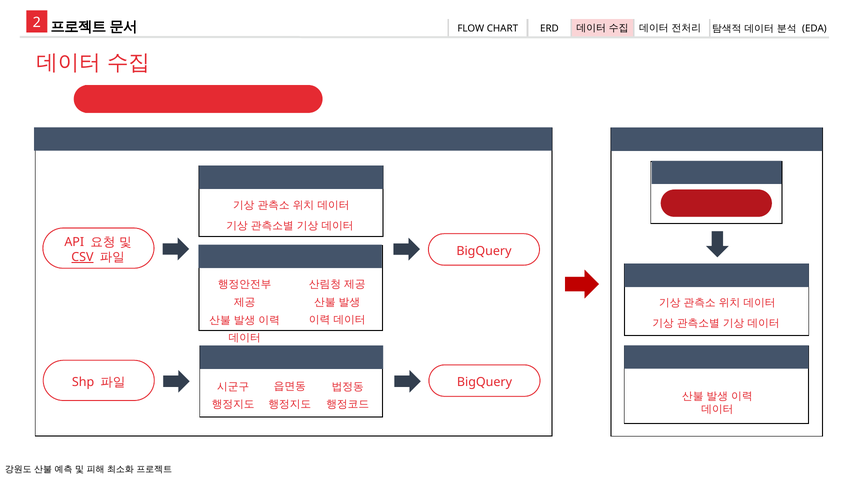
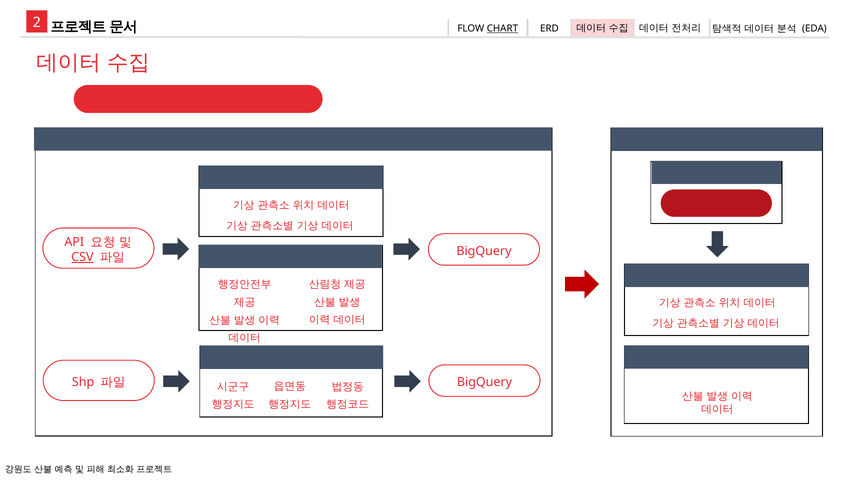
CHART underline: none -> present (502, 29)
